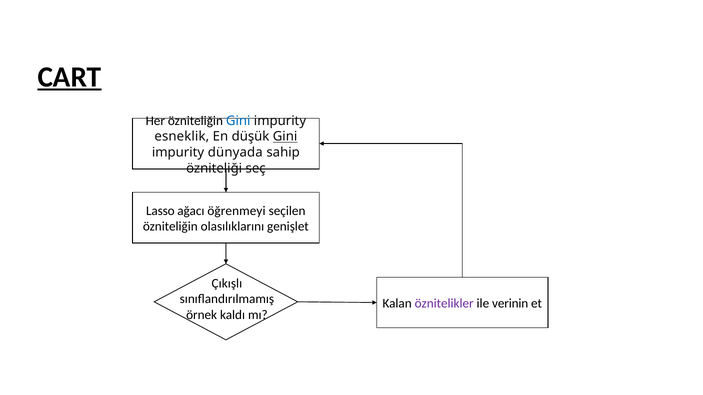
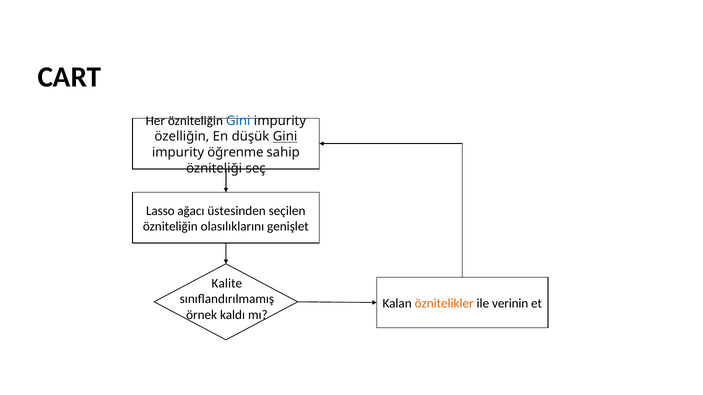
CART underline: present -> none (69, 77)
esneklik: esneklik -> özelliğin (182, 137)
dünyada: dünyada -> öğrenme (235, 153)
öğrenmeyi: öğrenmeyi -> üstesinden (237, 211)
Çıkışlı: Çıkışlı -> Kalite (227, 284)
öznitelikler colour: purple -> orange (444, 304)
